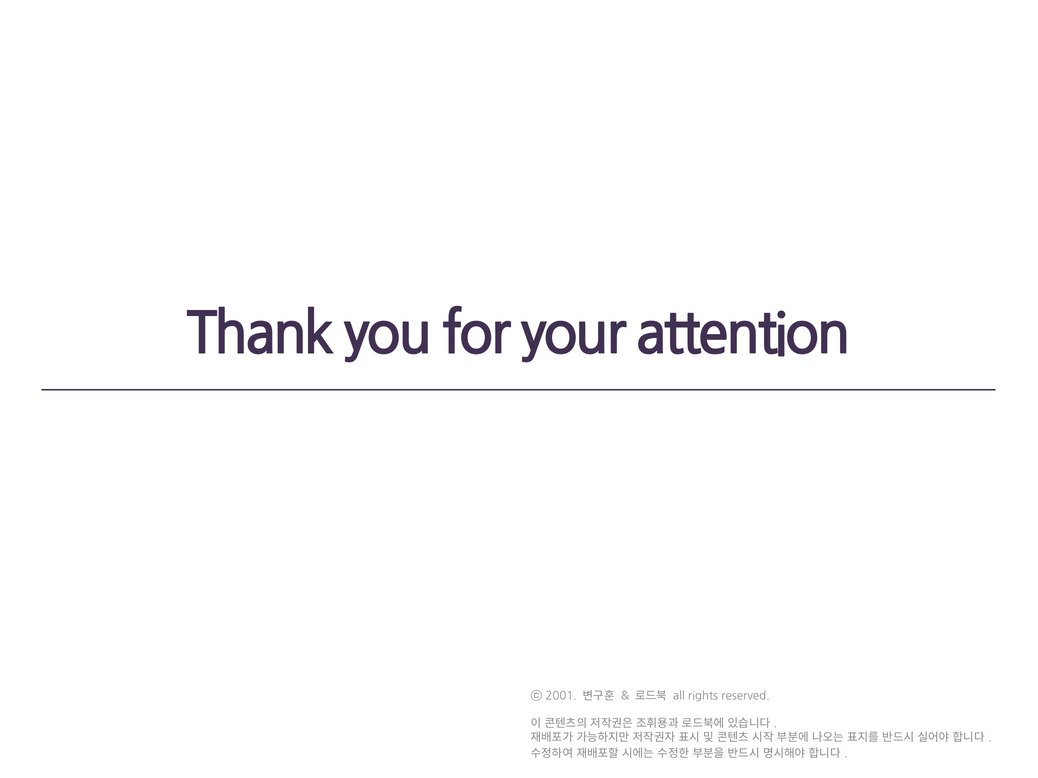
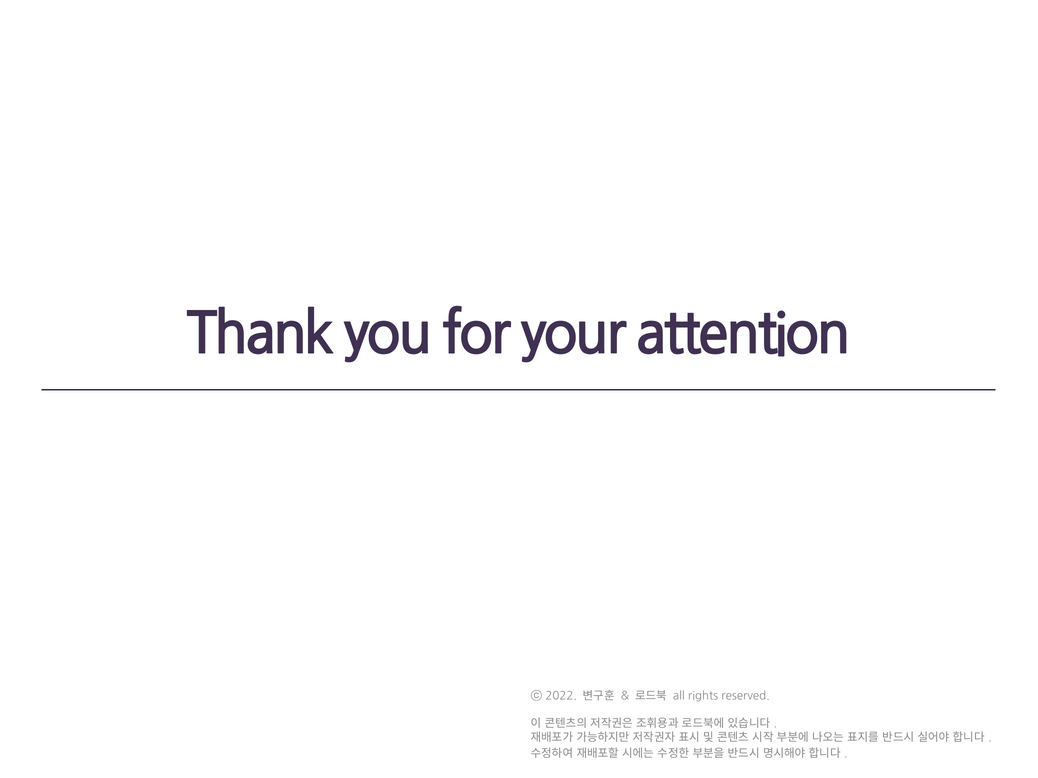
2001: 2001 -> 2022 (561, 696)
